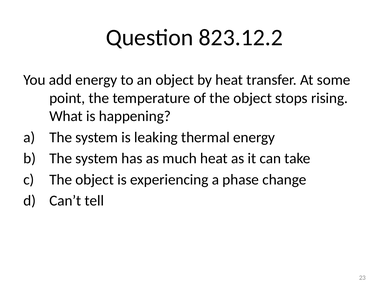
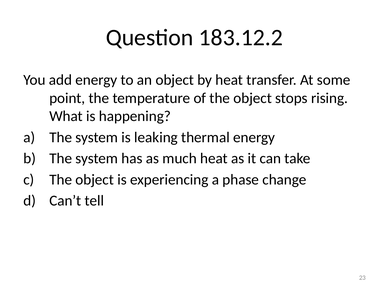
823.12.2: 823.12.2 -> 183.12.2 (241, 38)
